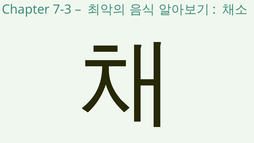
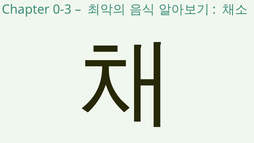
7-3: 7-3 -> 0-3 (62, 9)
